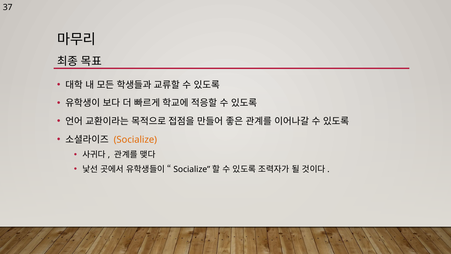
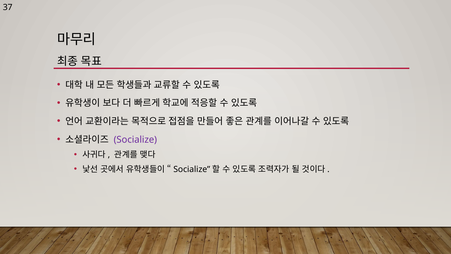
Socialize colour: orange -> purple (135, 139)
